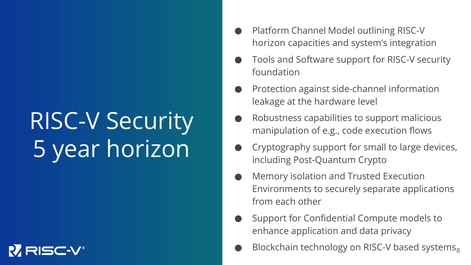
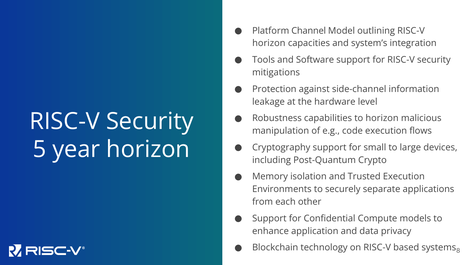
foundation: foundation -> mitigations (276, 72)
to support: support -> horizon (382, 118)
